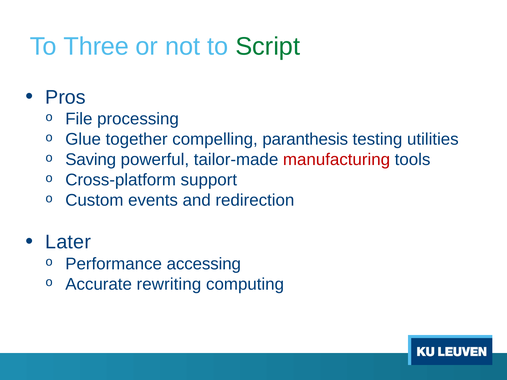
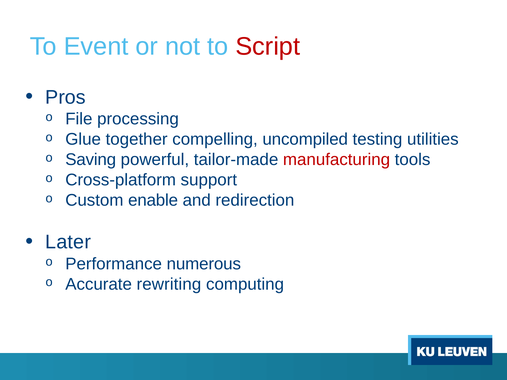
Three: Three -> Event (96, 46)
Script colour: green -> red (268, 46)
paranthesis: paranthesis -> uncompiled (305, 139)
events: events -> enable (153, 200)
accessing: accessing -> numerous (204, 264)
